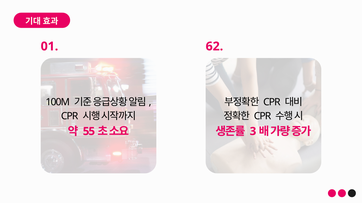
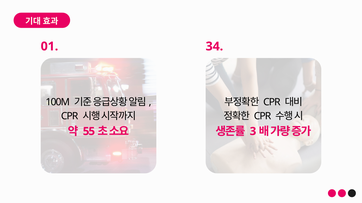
62: 62 -> 34 (214, 46)
